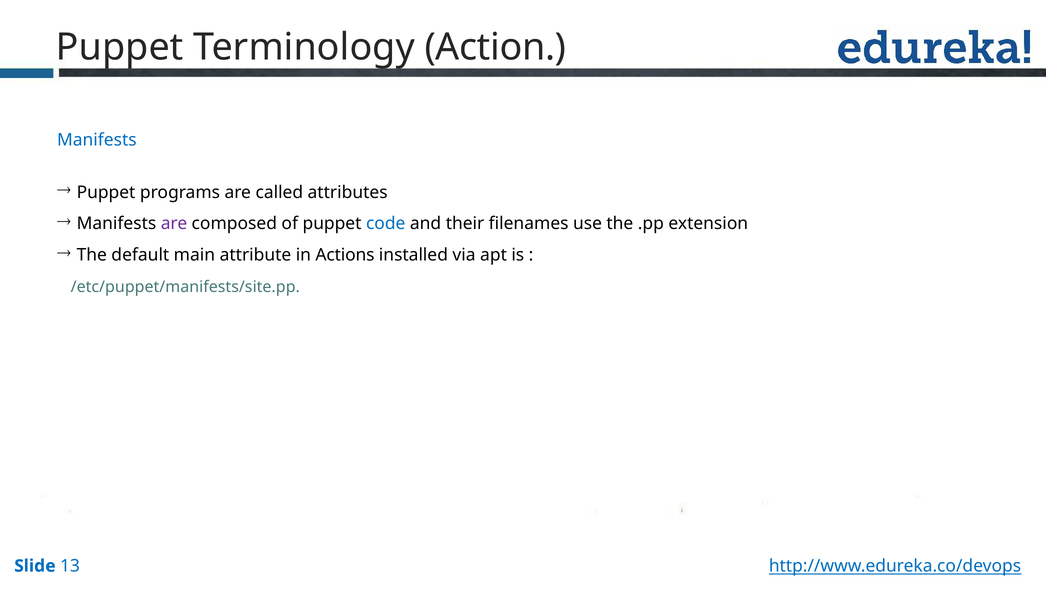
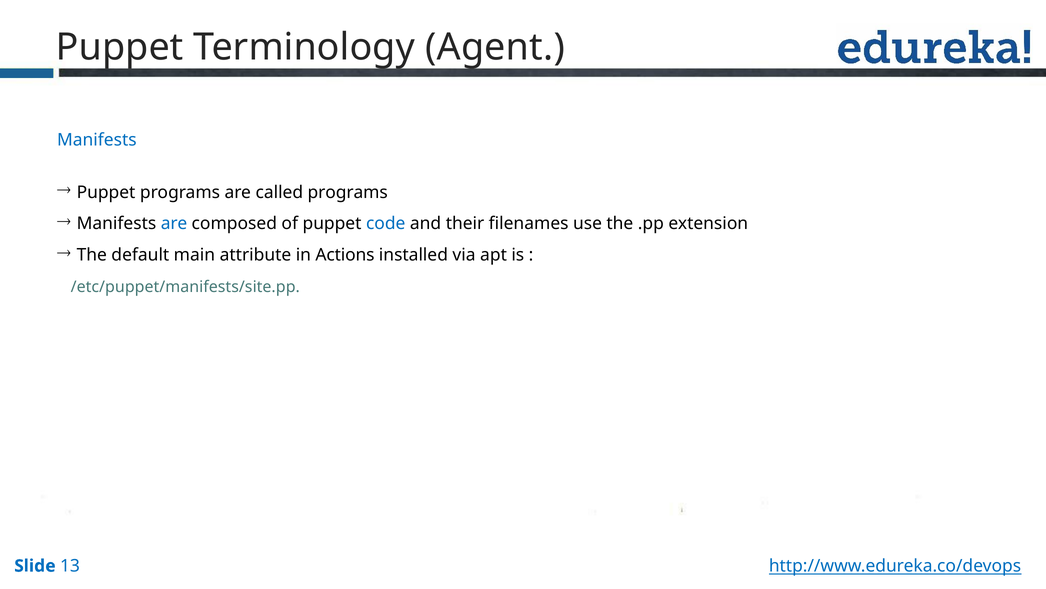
Action: Action -> Agent (495, 47)
called attributes: attributes -> programs (348, 192)
are colour: purple -> blue (174, 223)
